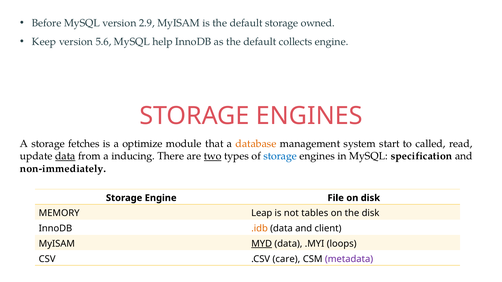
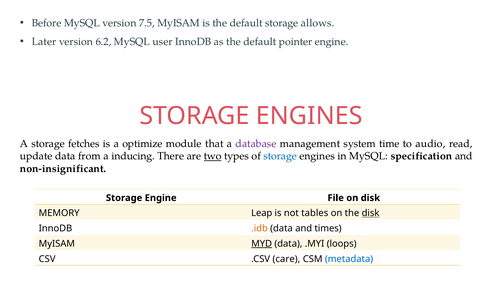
2.9: 2.9 -> 7.5 (147, 23)
owned: owned -> allows (318, 23)
Keep: Keep -> Later (44, 42)
5.6: 5.6 -> 6.2 (104, 42)
help: help -> user (163, 42)
collects: collects -> pointer (296, 42)
database colour: orange -> purple (256, 144)
start: start -> time (389, 144)
called: called -> audio (431, 144)
data underline: present -> none (65, 156)
non-immediately: non-immediately -> non-insignificant (63, 169)
disk underline: none -> present (371, 213)
client: client -> times (328, 229)
metadata colour: purple -> blue (349, 259)
